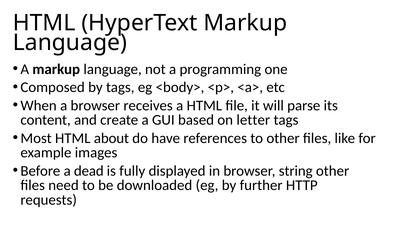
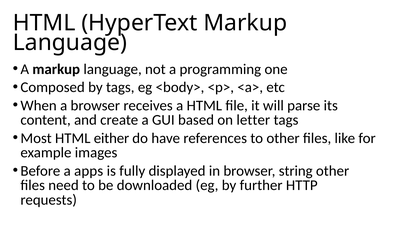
about: about -> either (111, 139)
dead: dead -> apps (89, 171)
